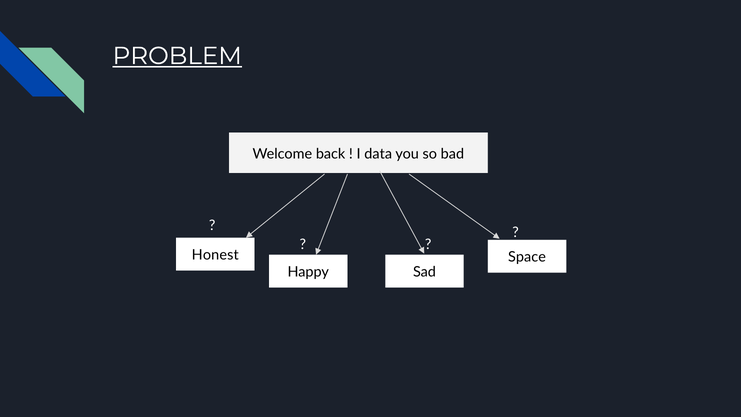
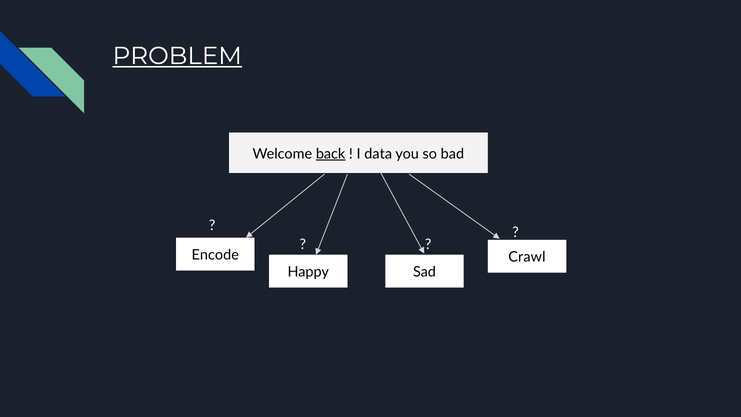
back underline: none -> present (331, 154)
Honest: Honest -> Encode (215, 255)
Space: Space -> Crawl (527, 257)
